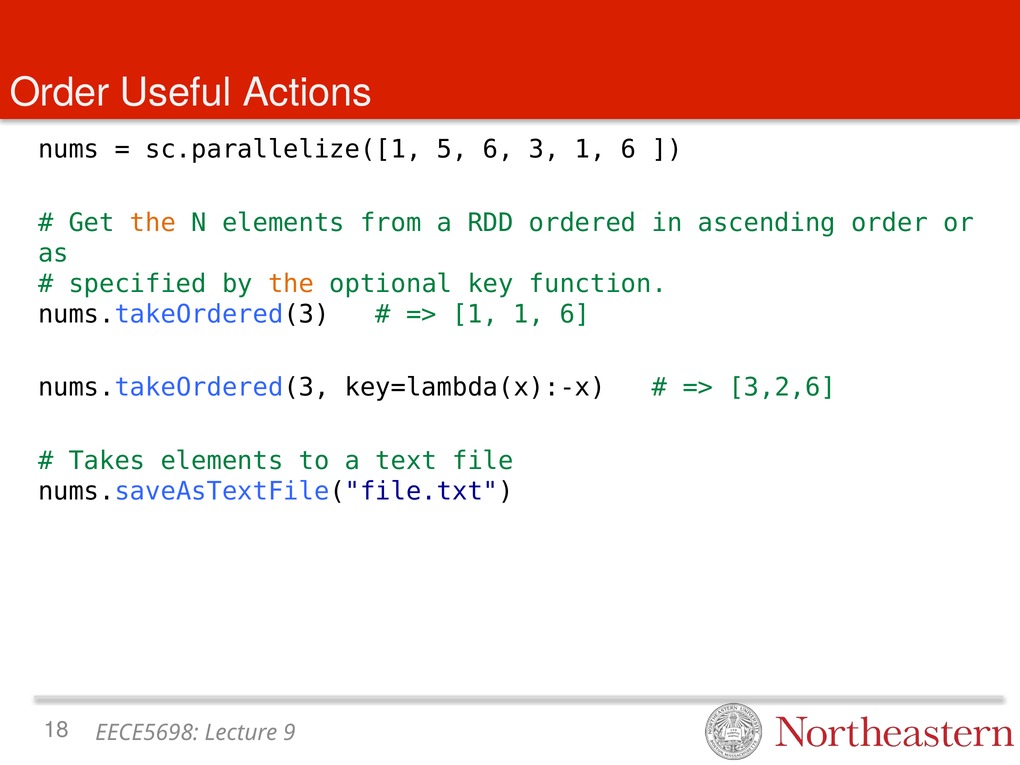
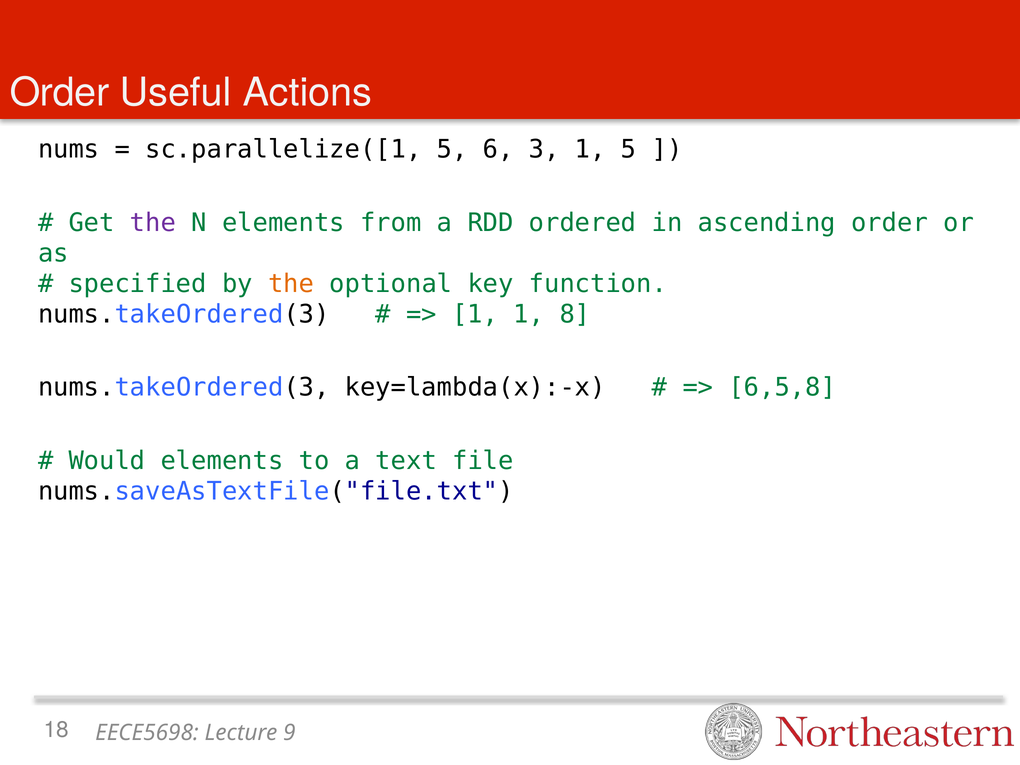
3 1 6: 6 -> 5 (629, 150)
the colour: orange -> purple (153, 223)
1 1 6: 6 -> 8 (575, 314)
3,2,6: 3,2,6 -> 6,5,8 (782, 388)
Takes: Takes -> Would (107, 461)
